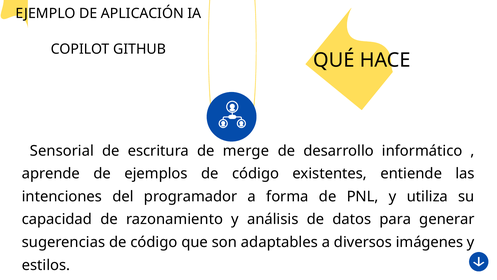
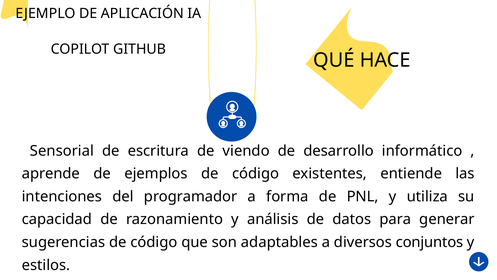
merge: merge -> viendo (246, 151)
imágenes: imágenes -> conjuntos (430, 242)
